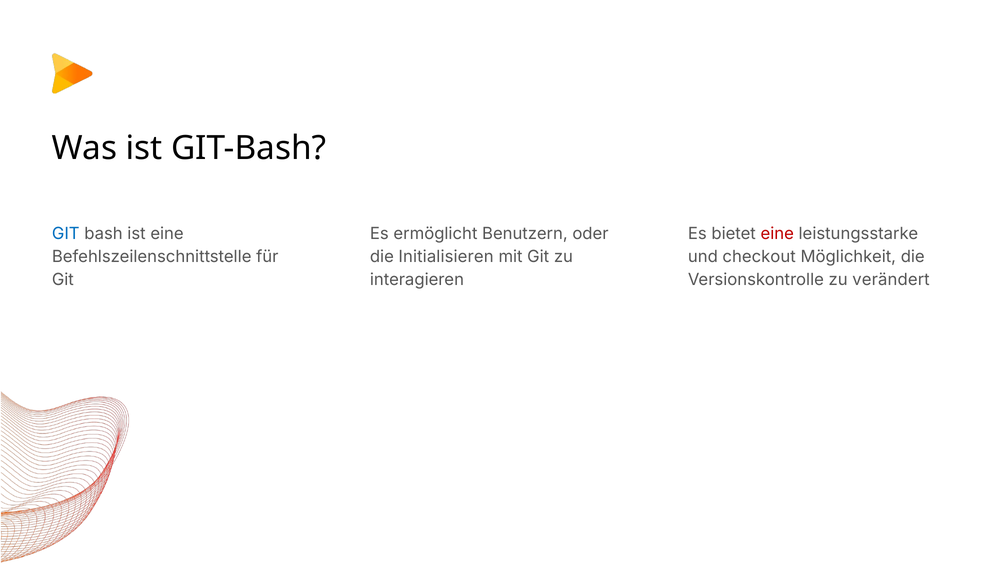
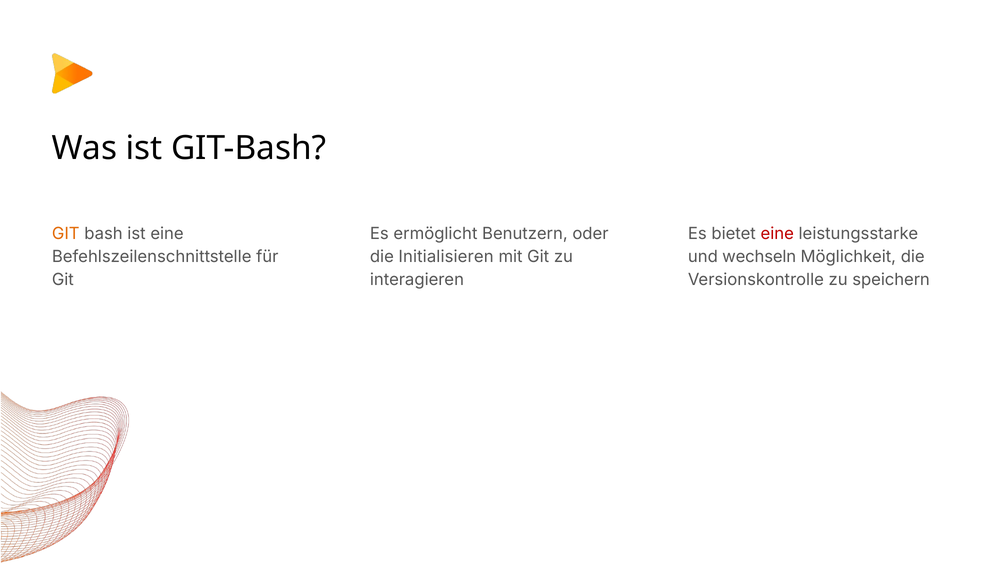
GIT colour: blue -> orange (66, 233)
checkout: checkout -> wechseln (759, 256)
verändert: verändert -> speichern (891, 279)
